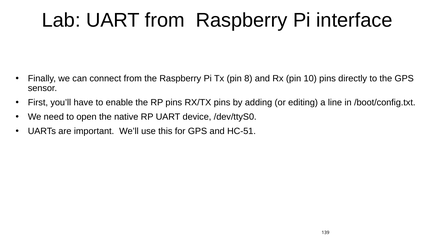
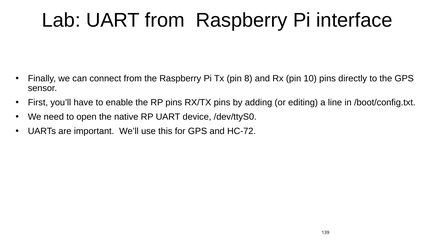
HC-51: HC-51 -> HC-72 (242, 131)
